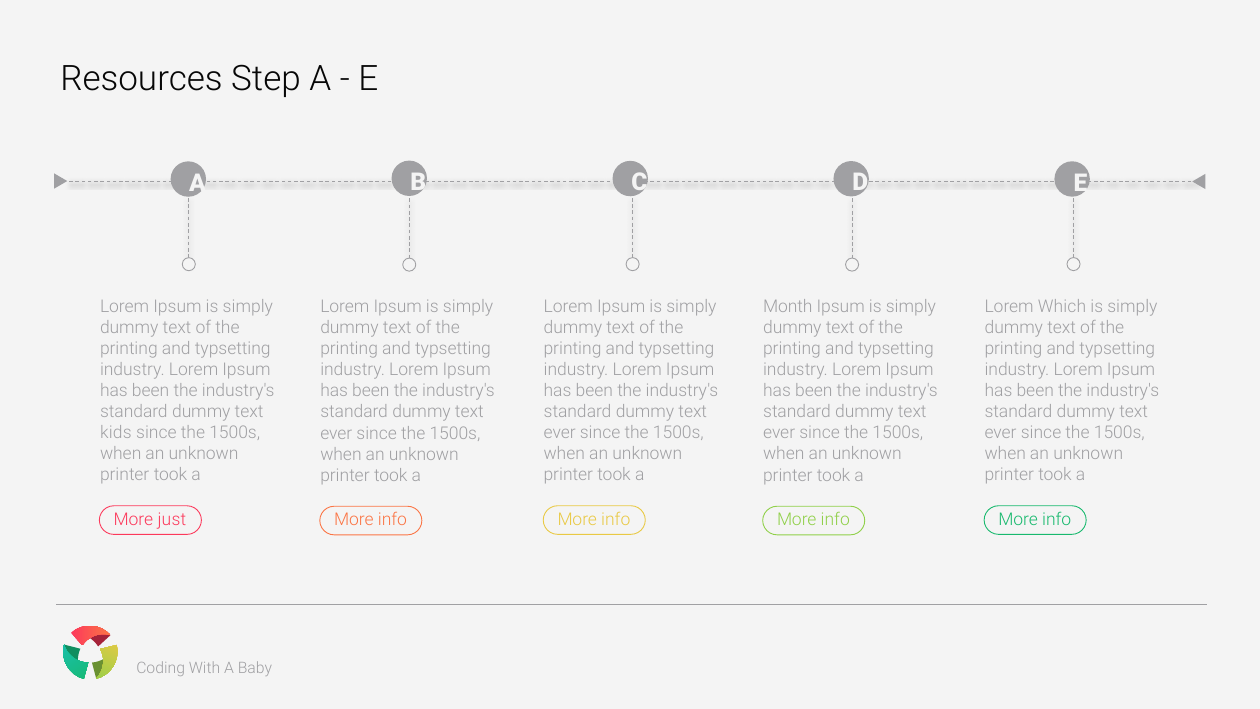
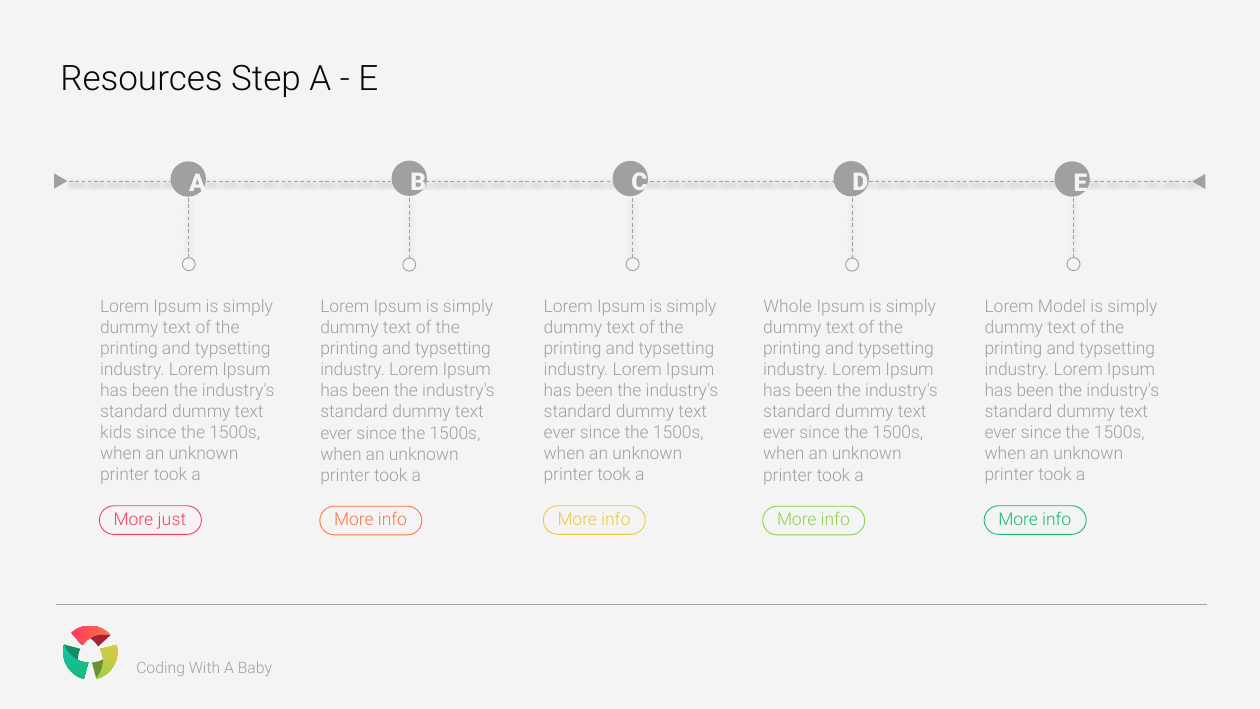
Which: Which -> Model (1062, 306)
Month: Month -> Whole (788, 307)
